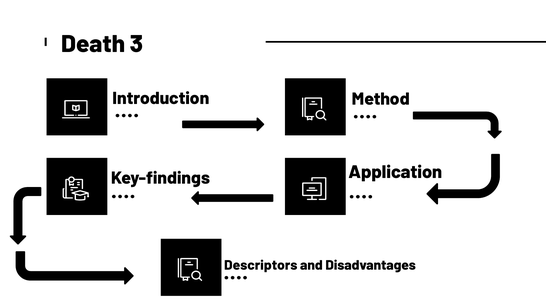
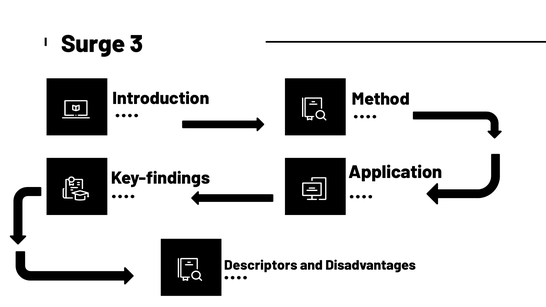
Death: Death -> Surge (93, 44)
